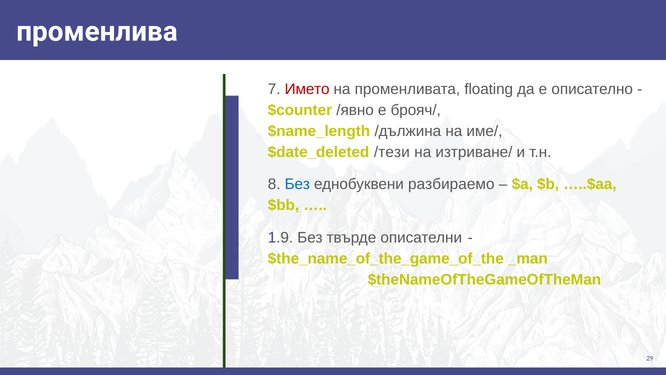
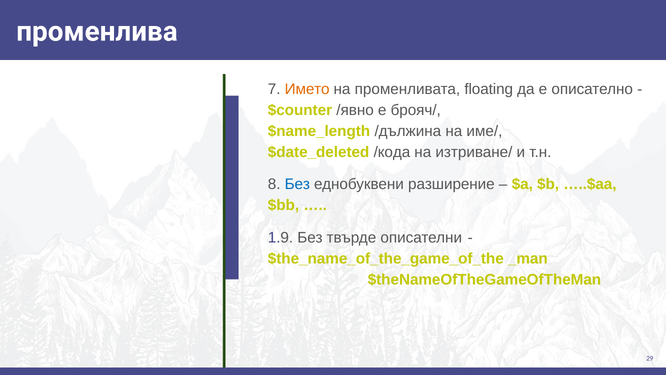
Името colour: red -> orange (307, 89)
/тези: /тези -> /кода (392, 152)
разбираемо: разбираемо -> разширение (451, 184)
